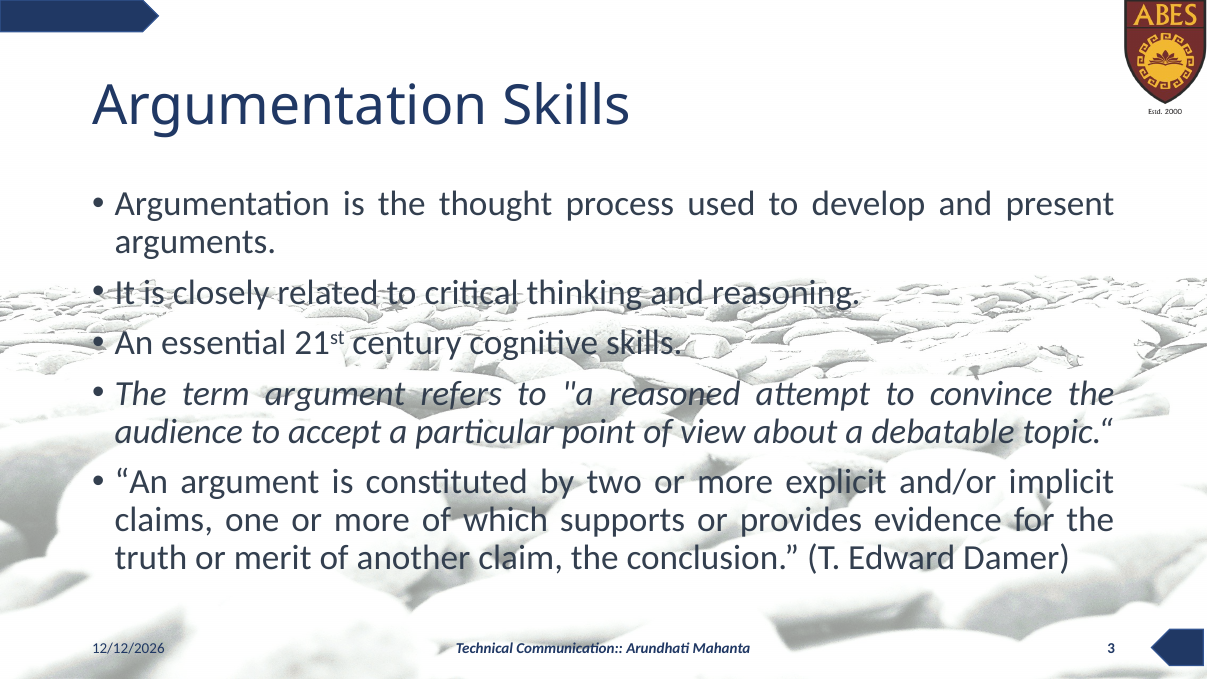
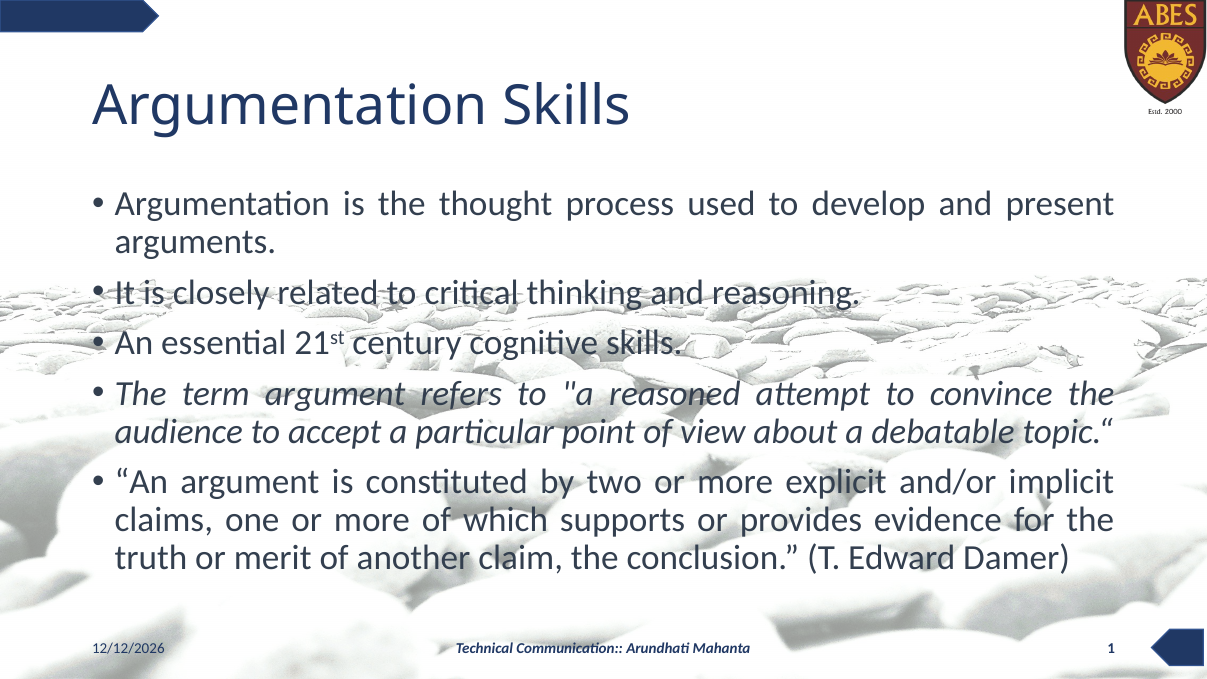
3: 3 -> 1 (1111, 648)
